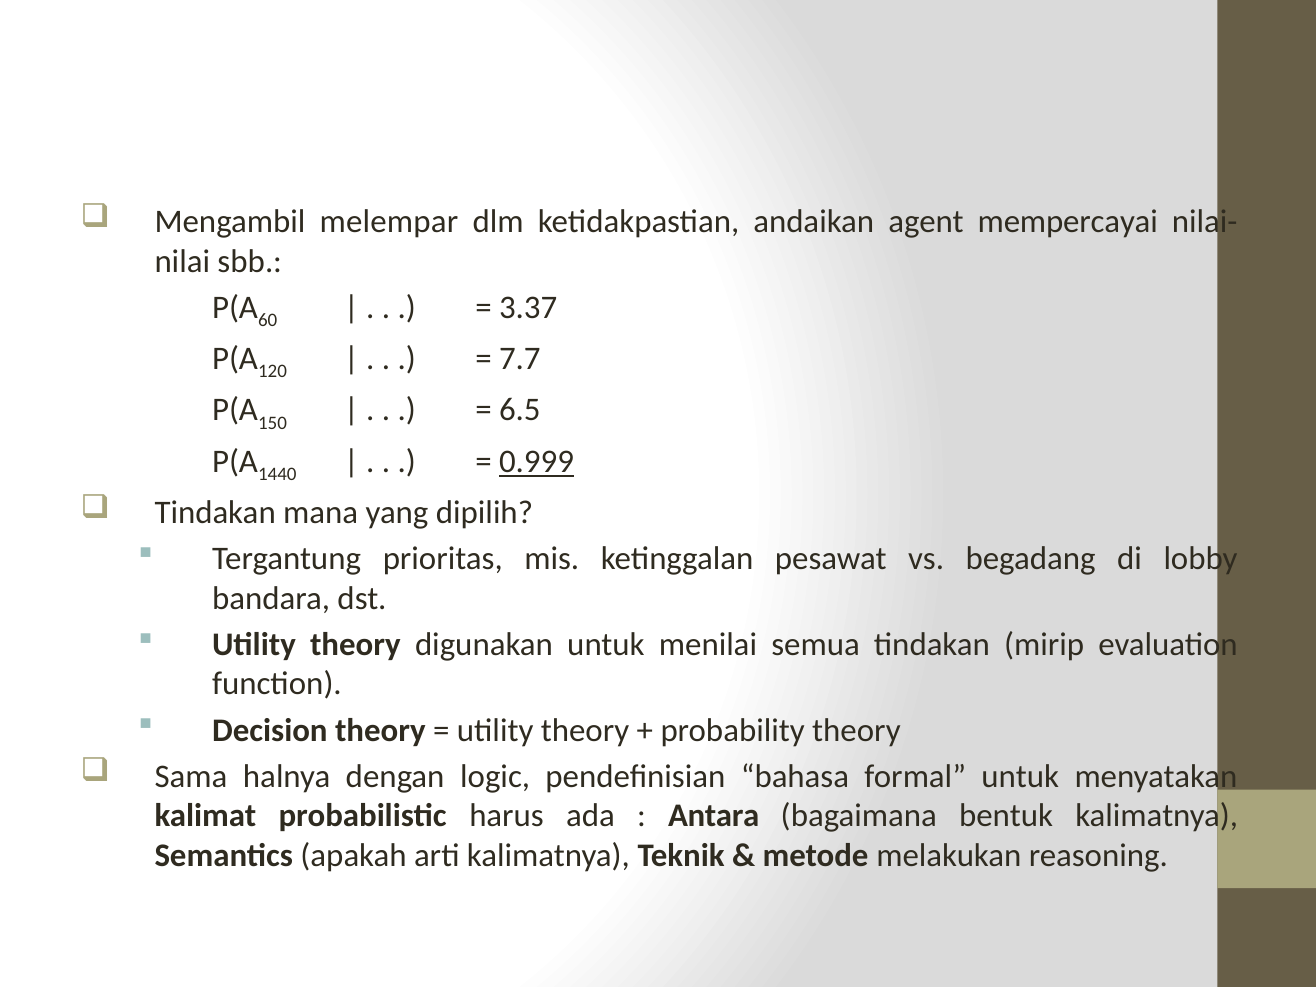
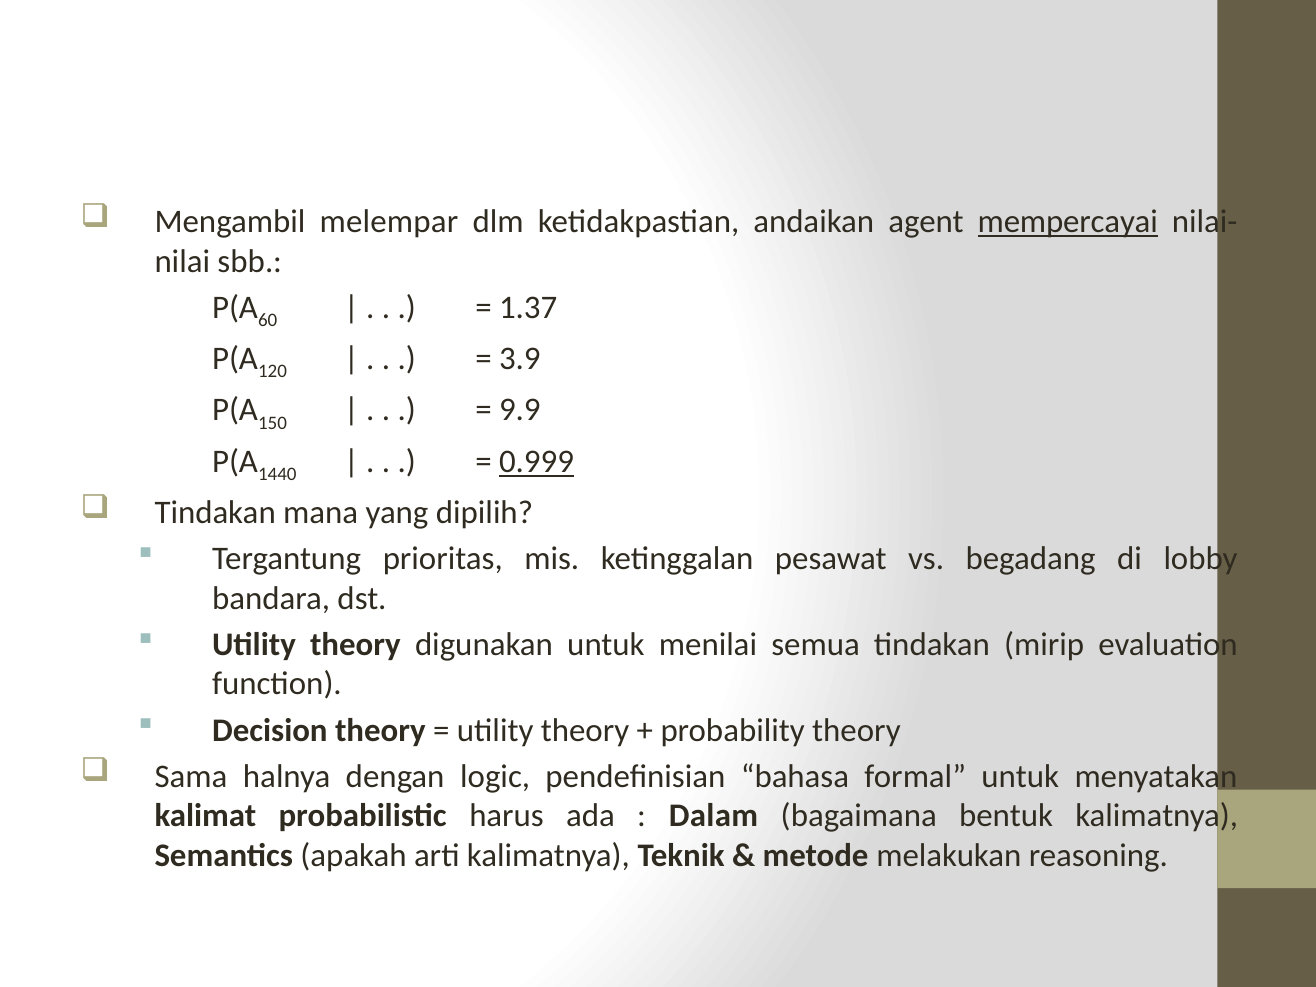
mempercayai underline: none -> present (1068, 222)
3.37: 3.37 -> 1.37 (528, 307)
7.7: 7.7 -> 3.9 (520, 359)
6.5: 6.5 -> 9.9 (520, 410)
Antara: Antara -> Dalam (713, 816)
